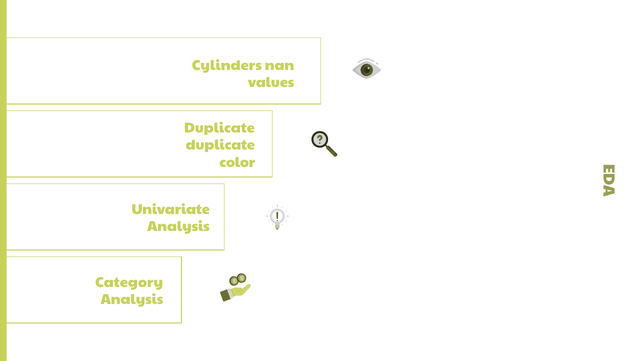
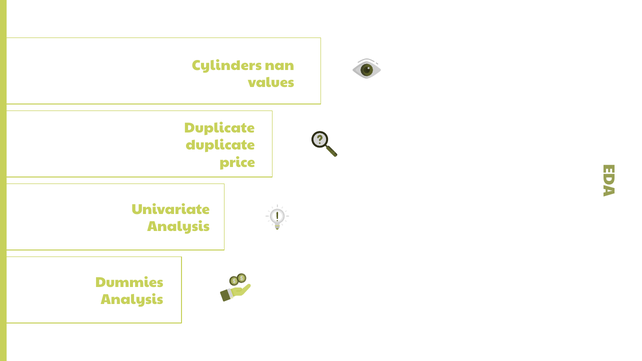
color: color -> price (237, 162)
Category: Category -> Dummies (129, 283)
